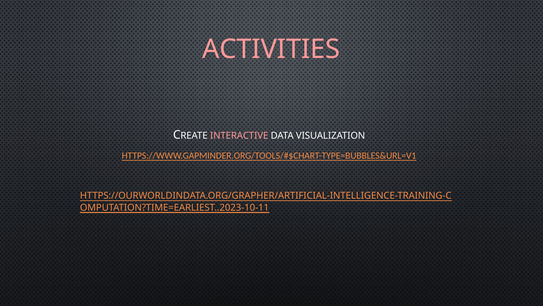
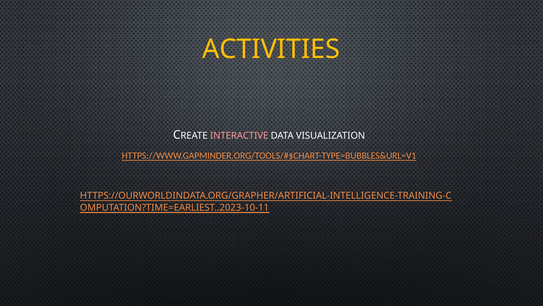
ACTIVITIES colour: pink -> yellow (271, 49)
